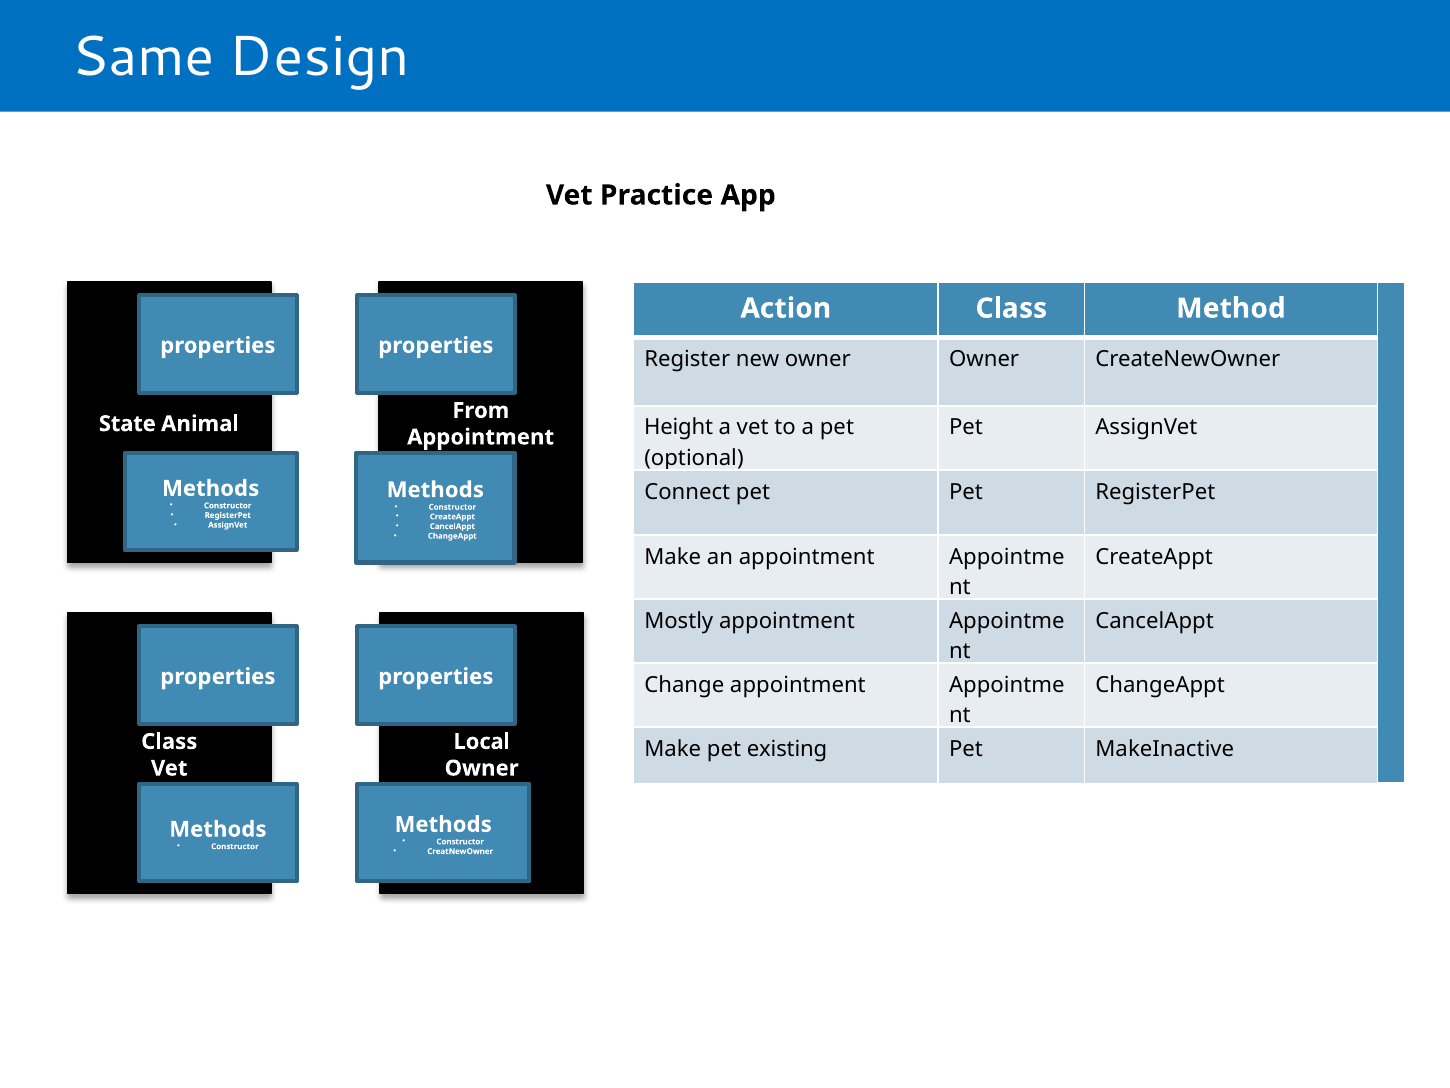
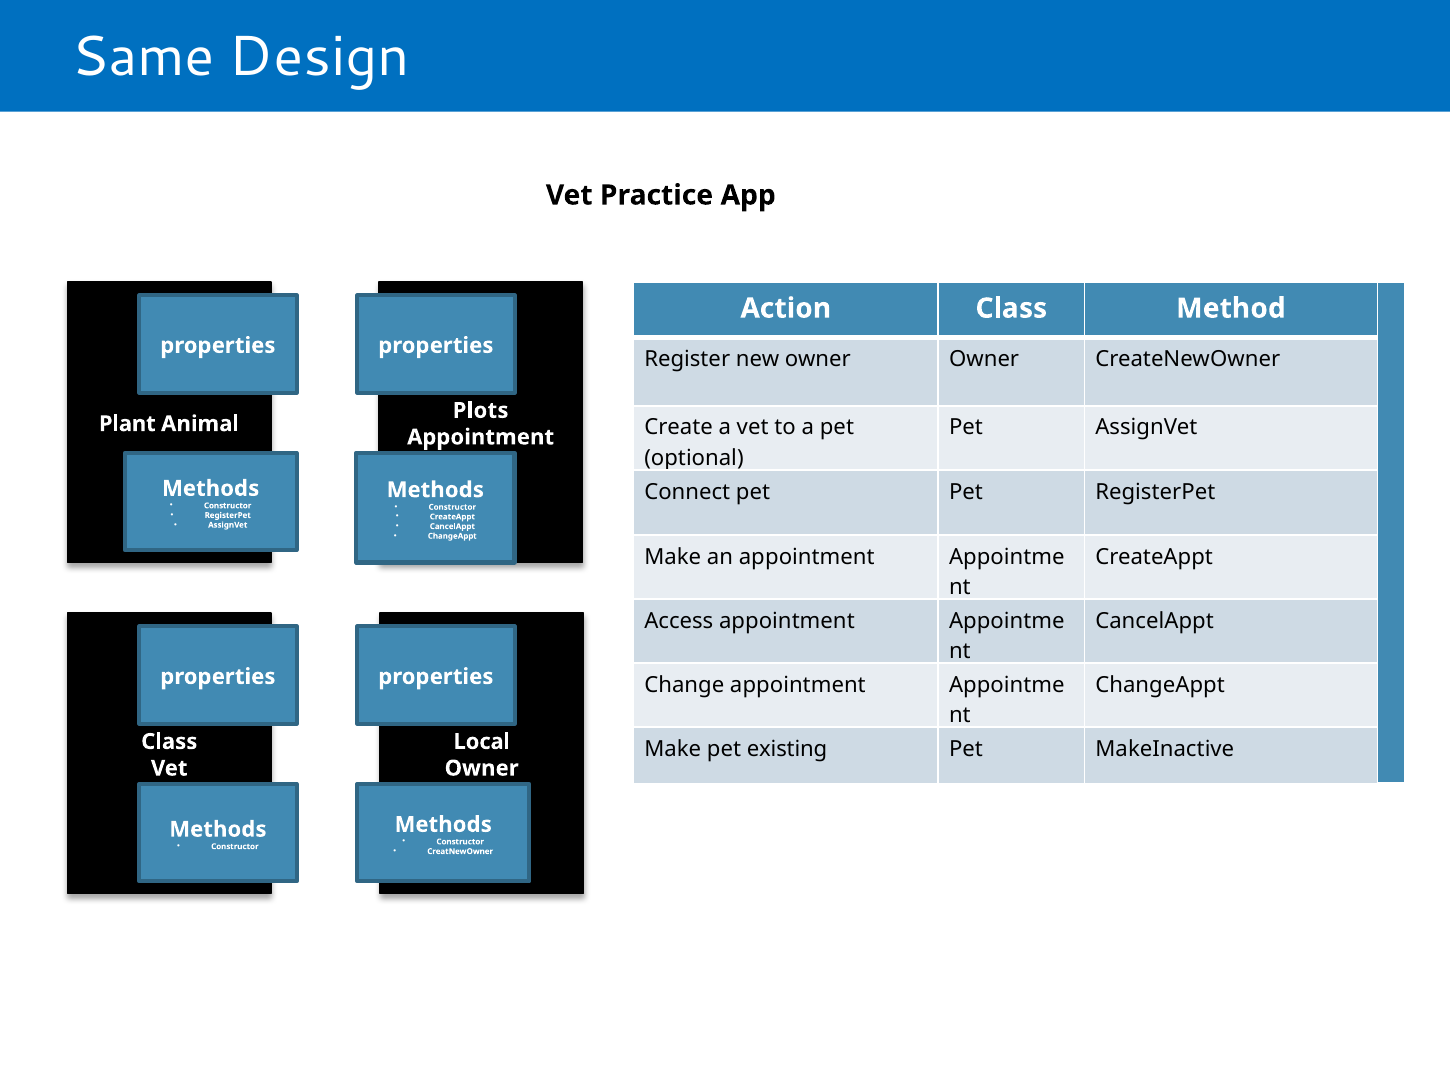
From: From -> Plots (481, 410)
State: State -> Plant (127, 424)
Height: Height -> Create (679, 427)
Mostly: Mostly -> Access (679, 621)
